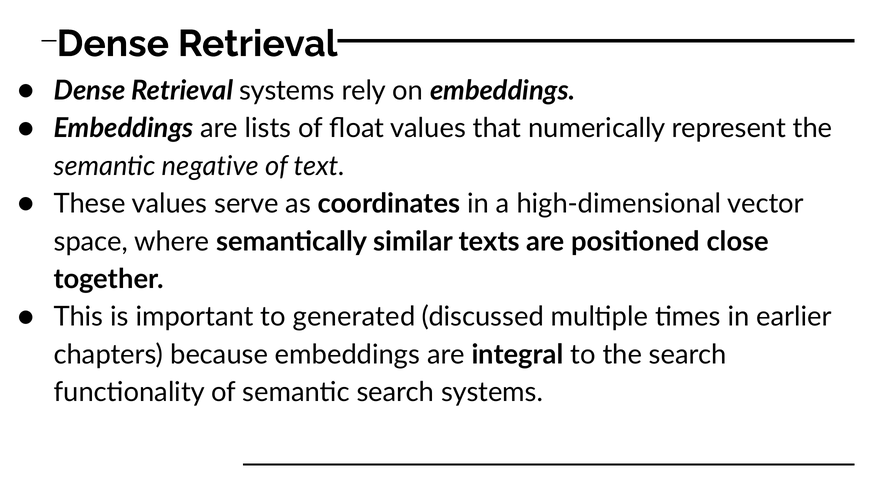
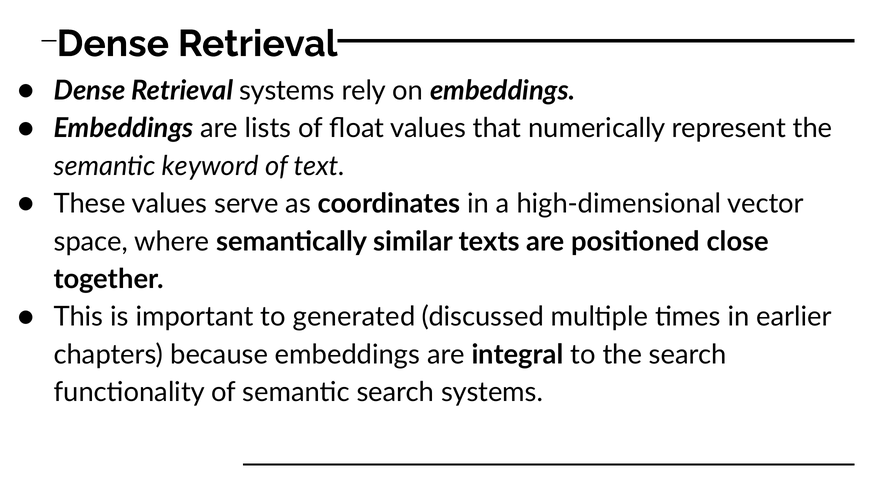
negative: negative -> keyword (210, 166)
